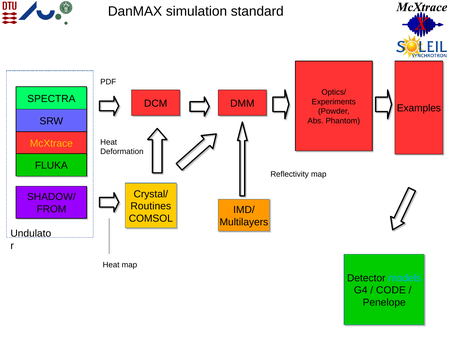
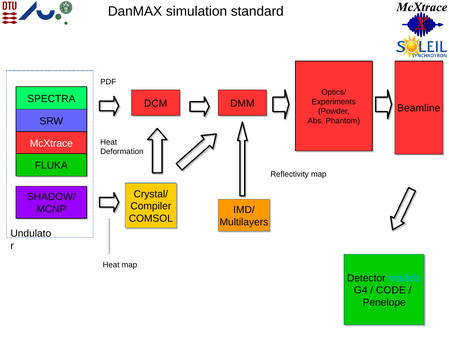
Examples: Examples -> Beamline (419, 108)
McXtrace colour: yellow -> white (51, 144)
Routines: Routines -> Compiler (151, 206)
FROM: FROM -> MCNP (51, 209)
